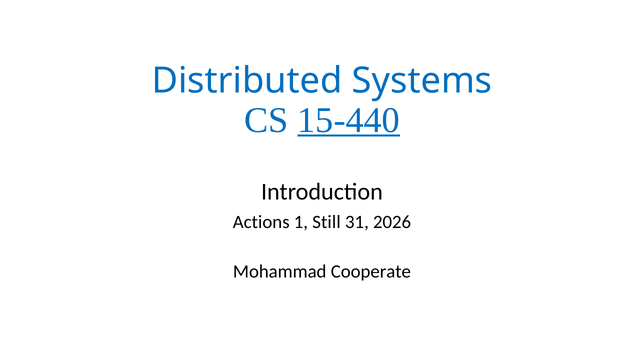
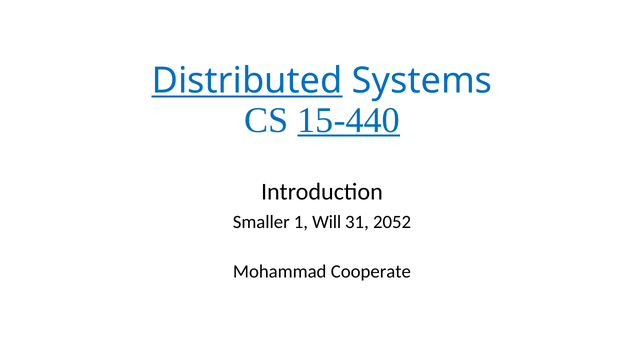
Distributed underline: none -> present (247, 81)
Actions: Actions -> Smaller (261, 222)
Still: Still -> Will (327, 222)
2026: 2026 -> 2052 (392, 222)
